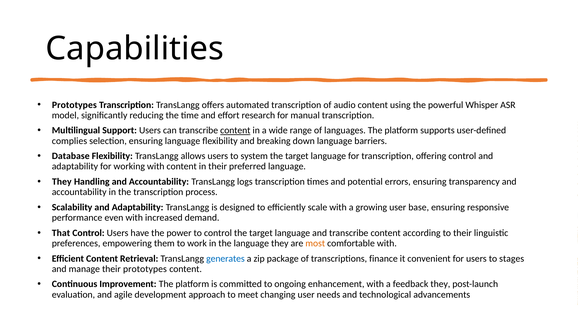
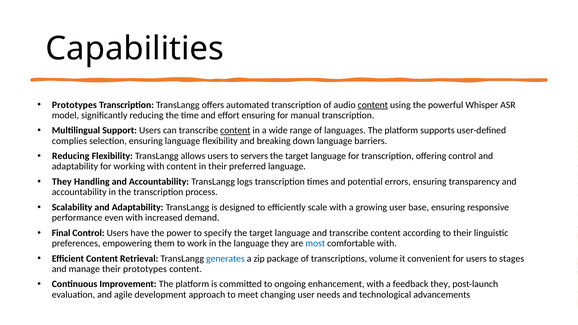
content underline: none -> present (373, 105)
effort research: research -> ensuring (258, 115)
Database: Database -> Reducing (71, 156)
system: system -> servers (254, 156)
That: That -> Final (61, 233)
to control: control -> specify (218, 233)
most colour: orange -> blue (315, 243)
finance: finance -> volume (383, 259)
